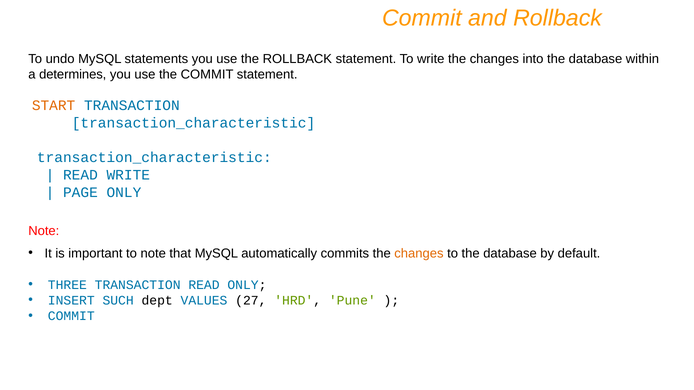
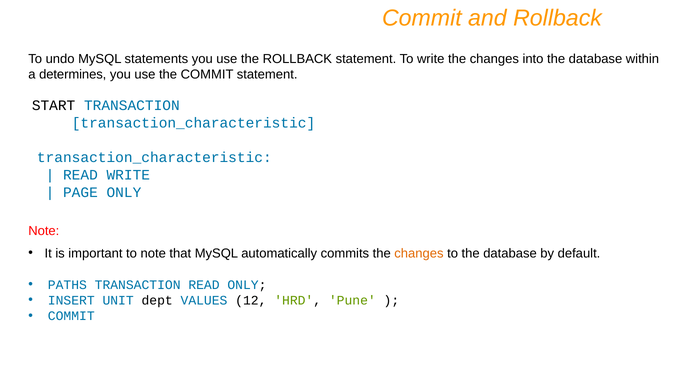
START colour: orange -> black (54, 106)
THREE: THREE -> PATHS (67, 285)
SUCH: SUCH -> UNIT (118, 301)
27: 27 -> 12 (251, 301)
